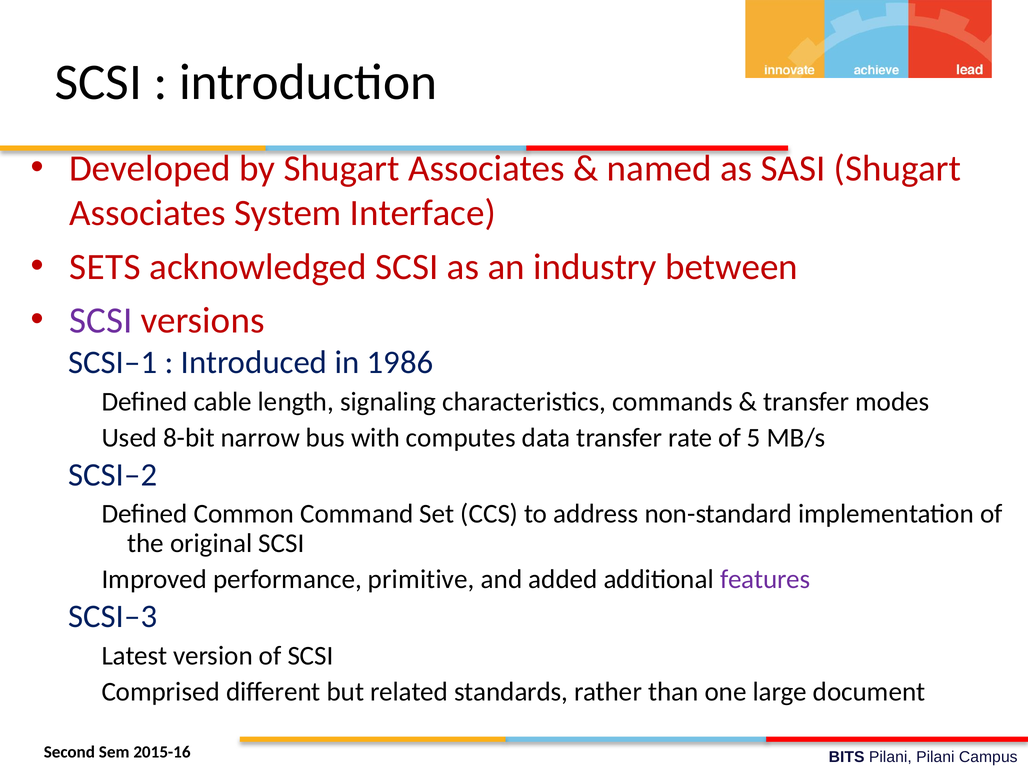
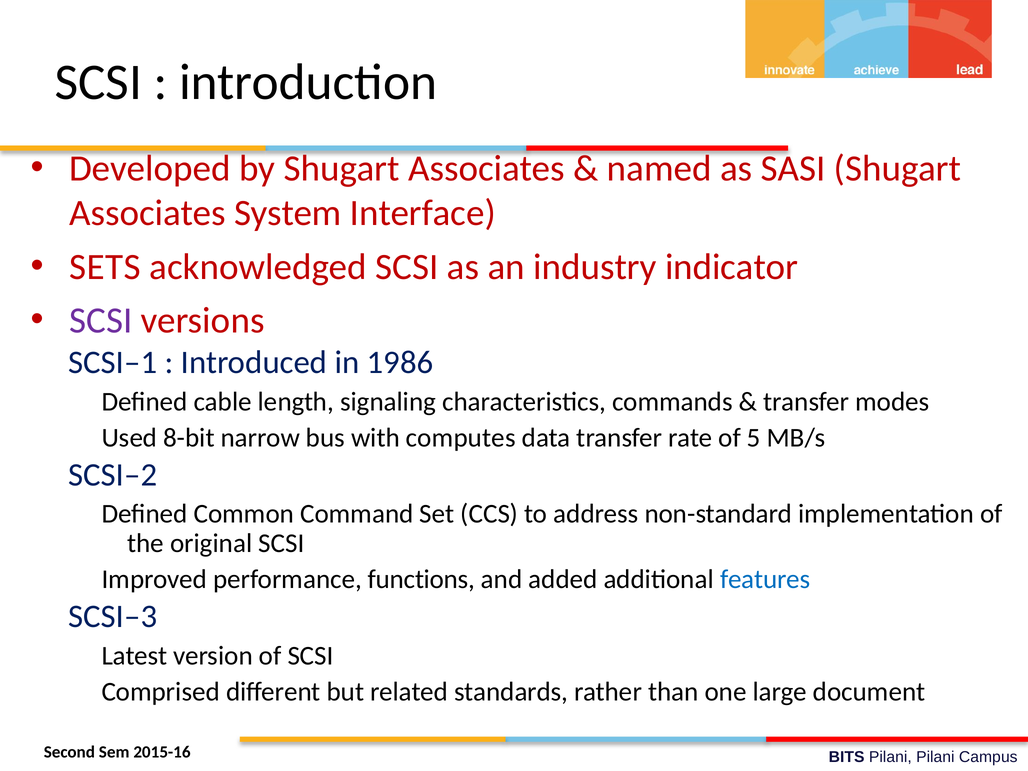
between: between -> indicator (732, 267)
primitive: primitive -> functions (422, 579)
features colour: purple -> blue (765, 579)
